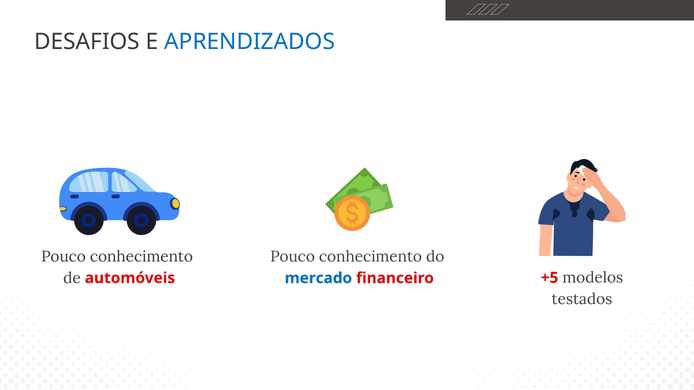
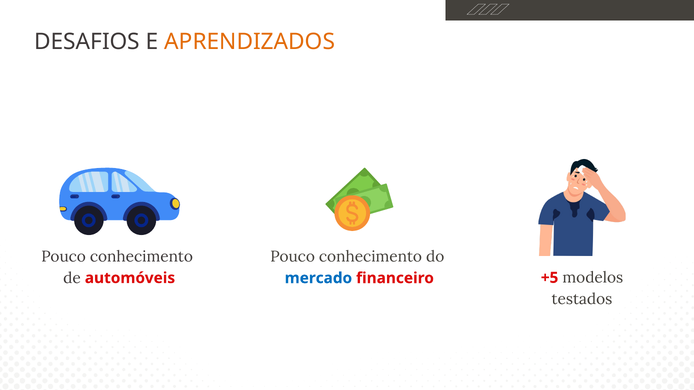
APRENDIZADOS colour: blue -> orange (250, 42)
